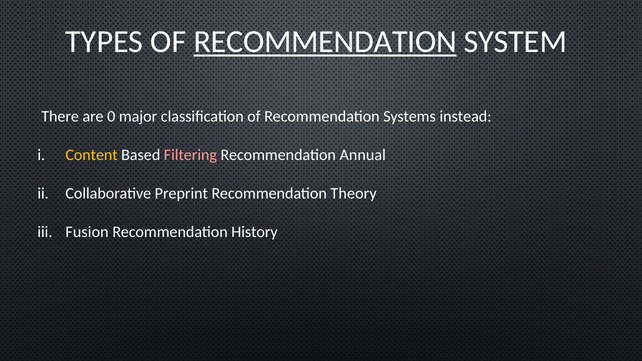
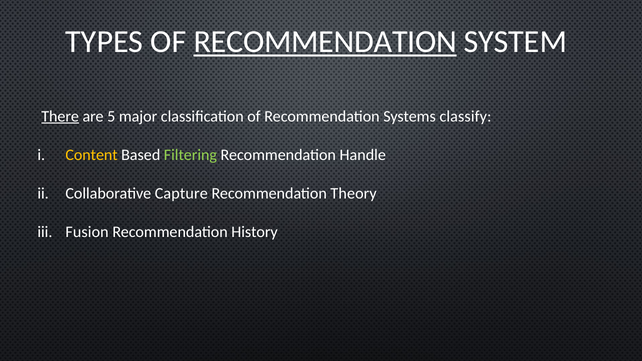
There underline: none -> present (60, 116)
0: 0 -> 5 (111, 116)
instead: instead -> classify (465, 116)
Filtering colour: pink -> light green (190, 155)
Annual: Annual -> Handle (363, 155)
Preprint: Preprint -> Capture (181, 194)
